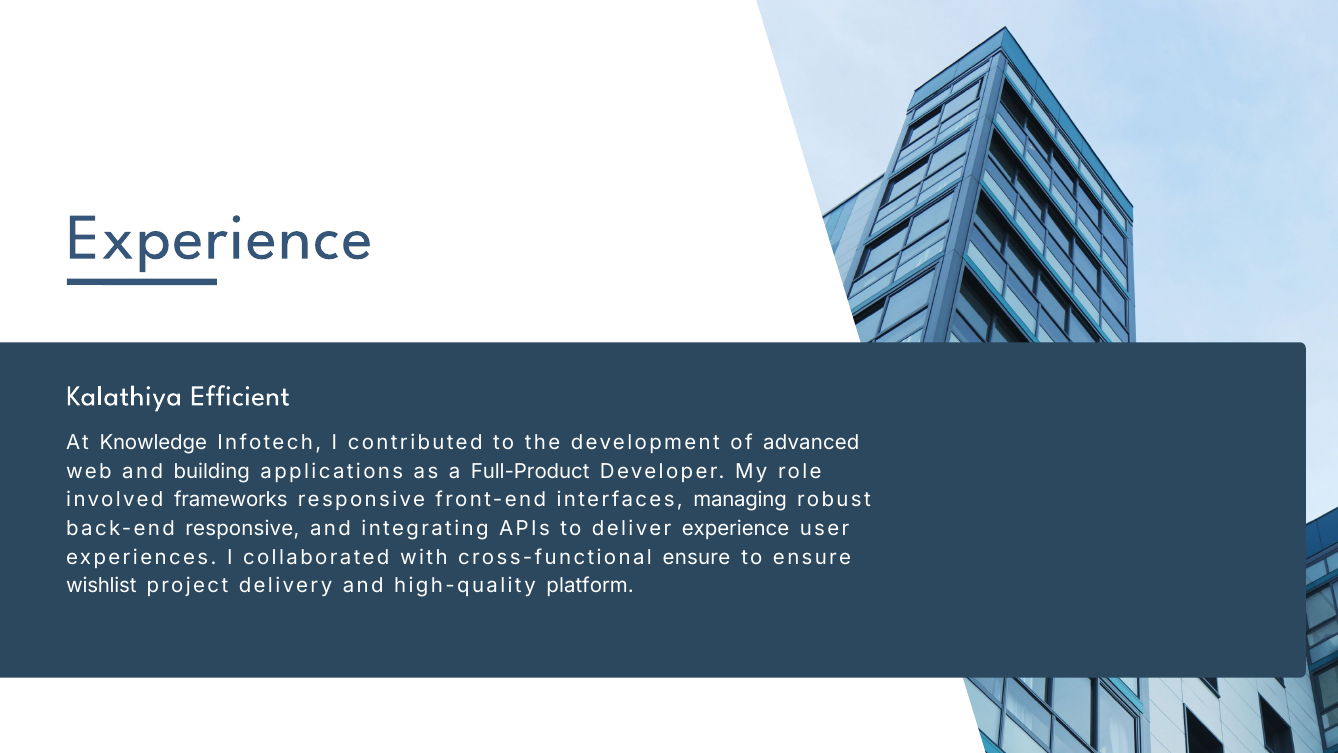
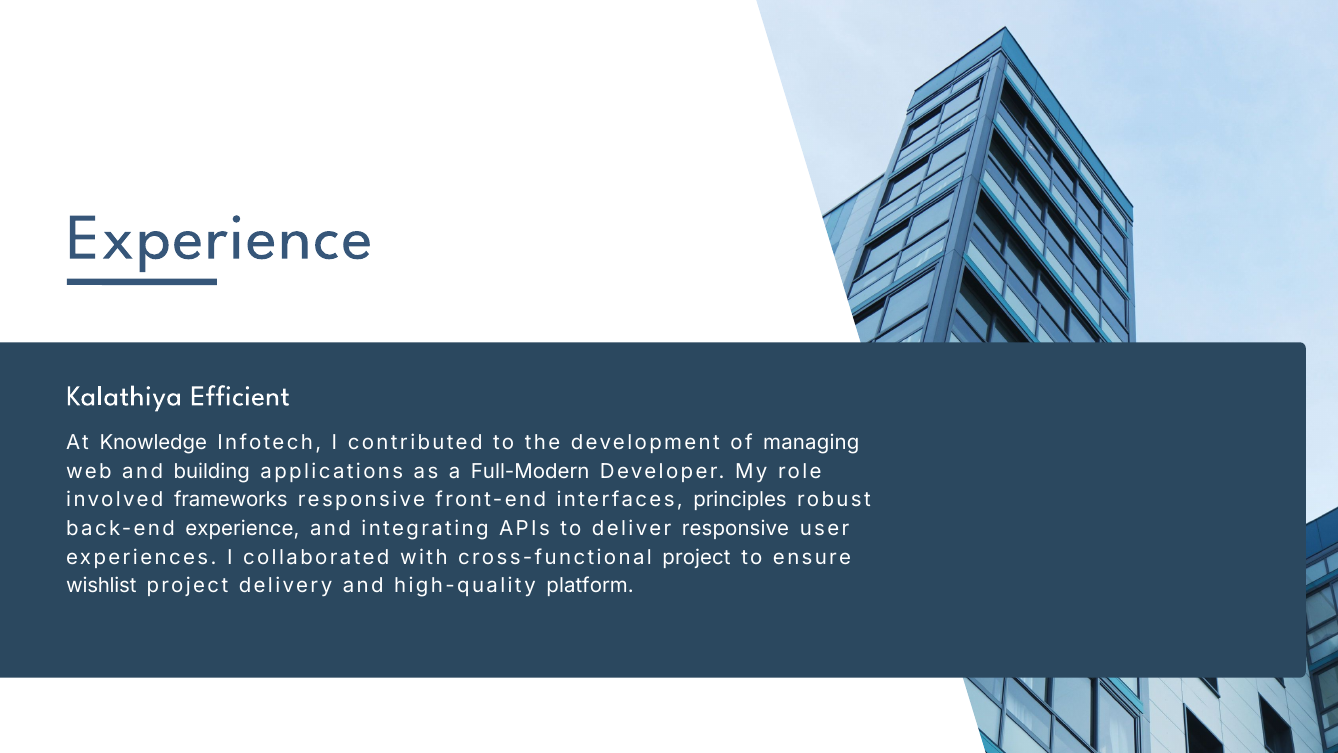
advanced: advanced -> managing (811, 442)
Full-Product: Full-Product -> Full-Modern (530, 471)
managing: managing -> principles (740, 500)
back-end responsive: responsive -> experience (242, 528)
deliver experience: experience -> responsive (736, 528)
cross-functional ensure: ensure -> project (697, 557)
